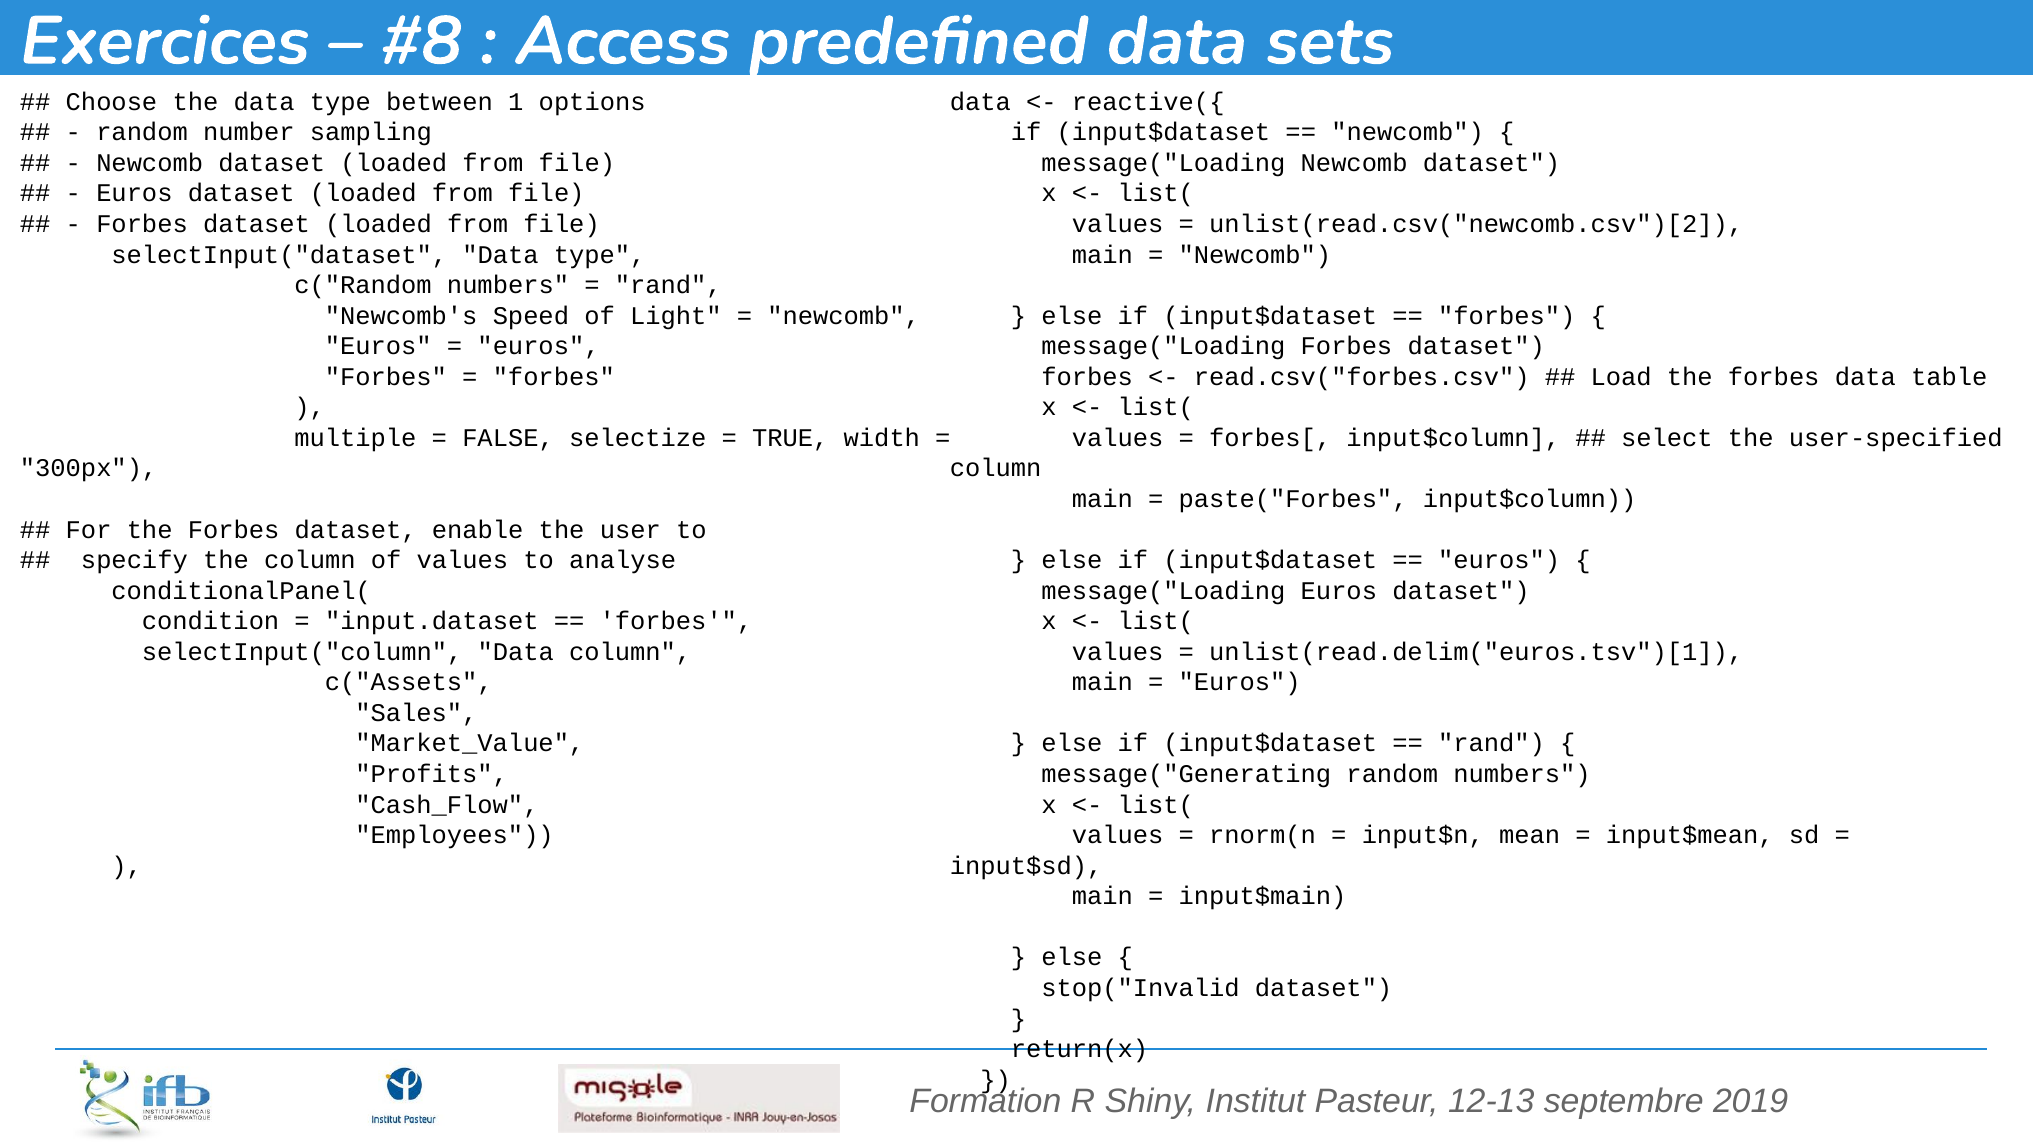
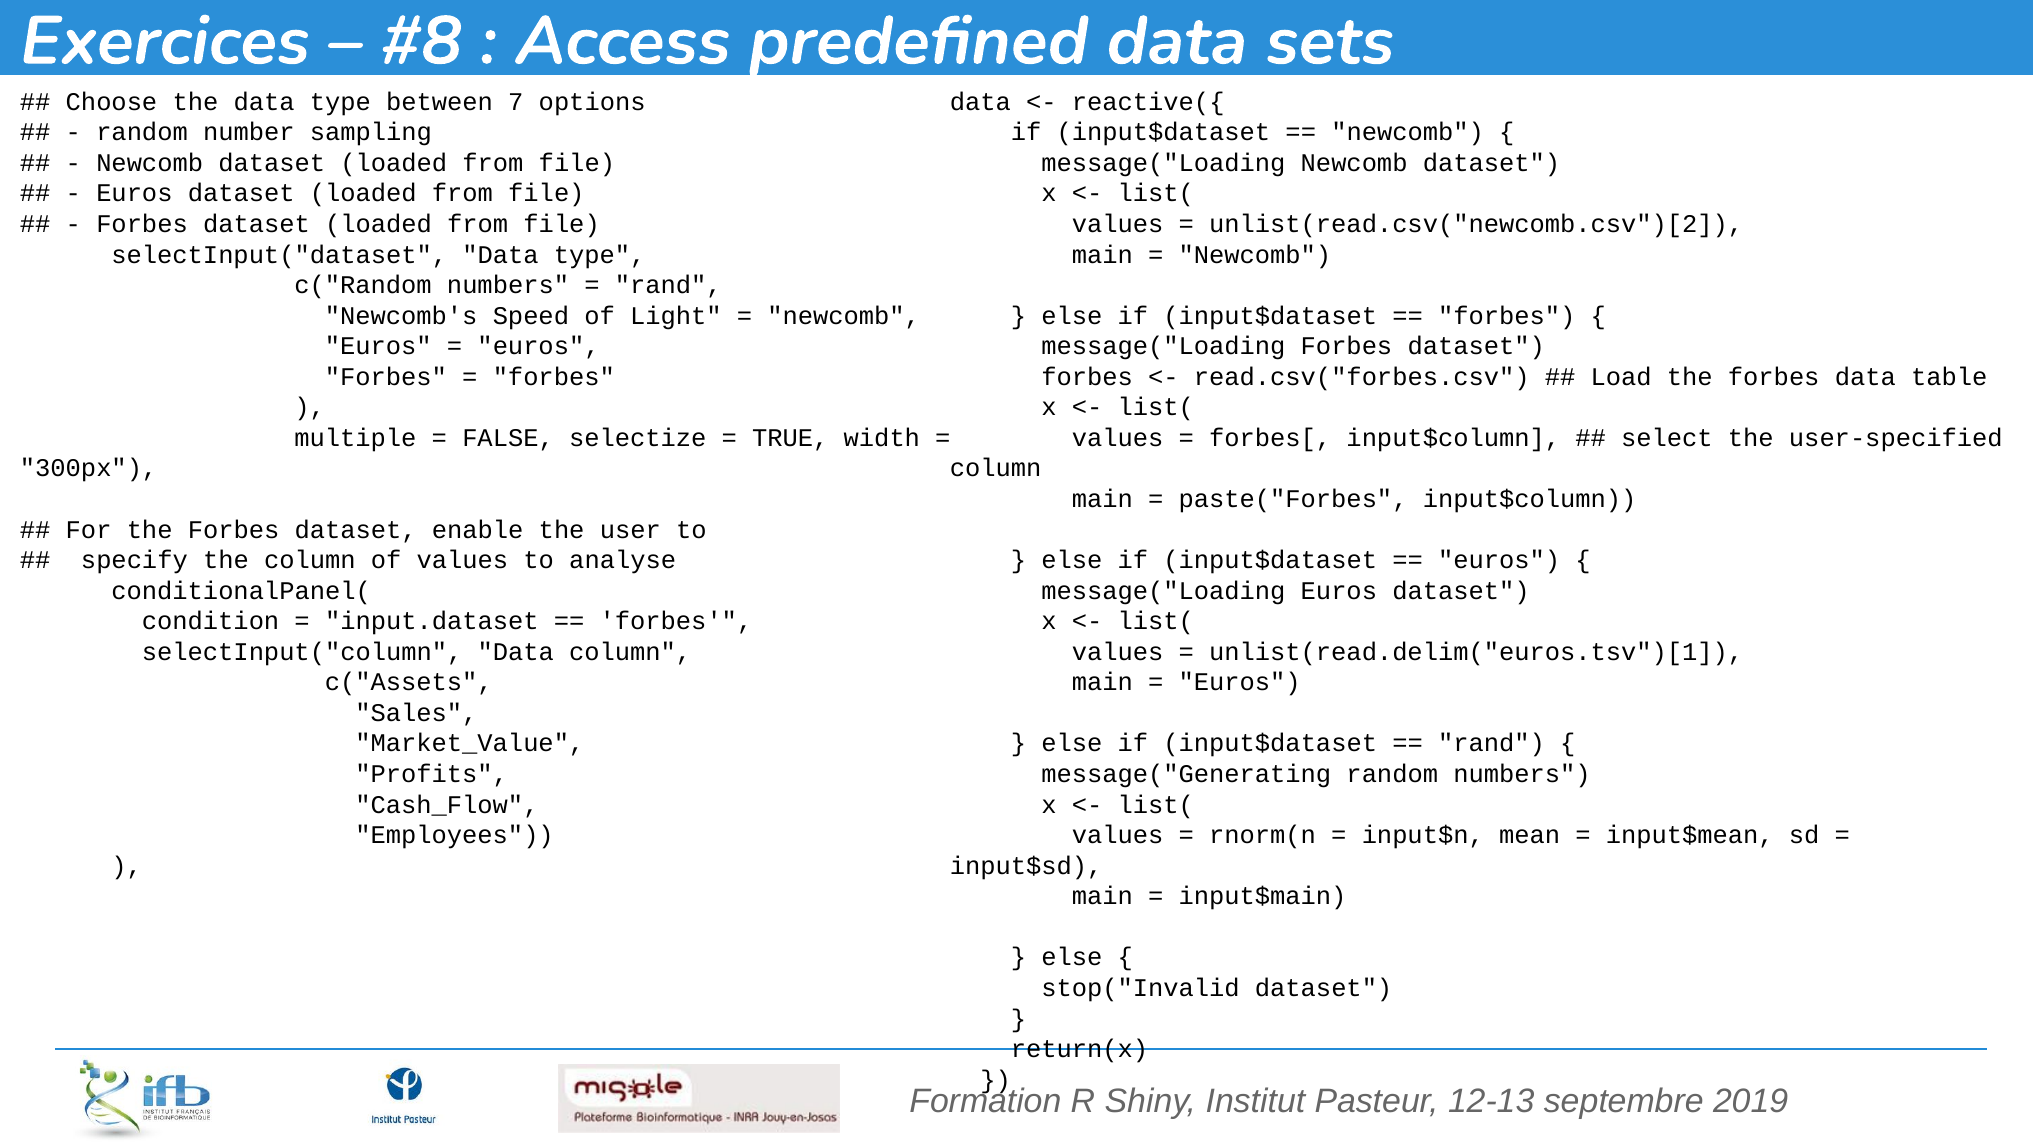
1: 1 -> 7 (516, 102)
